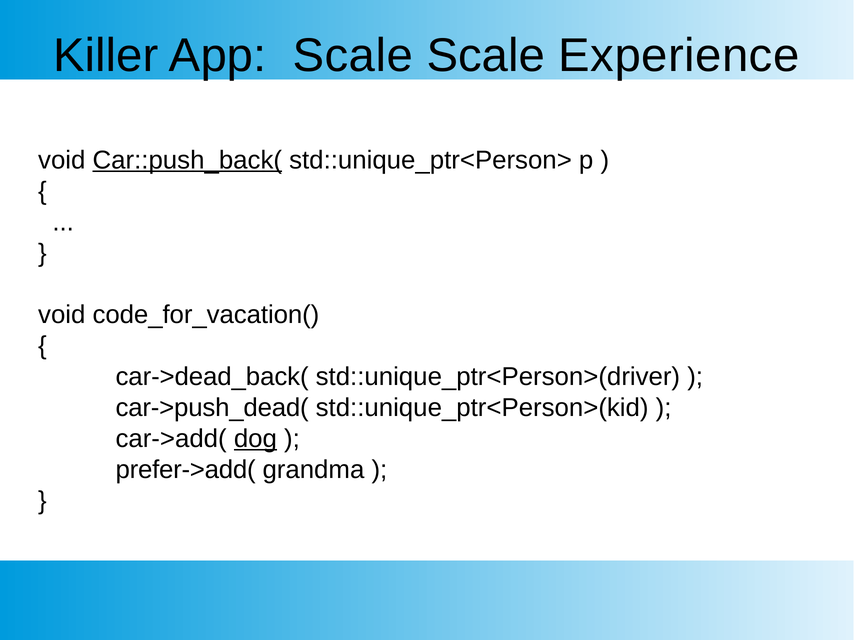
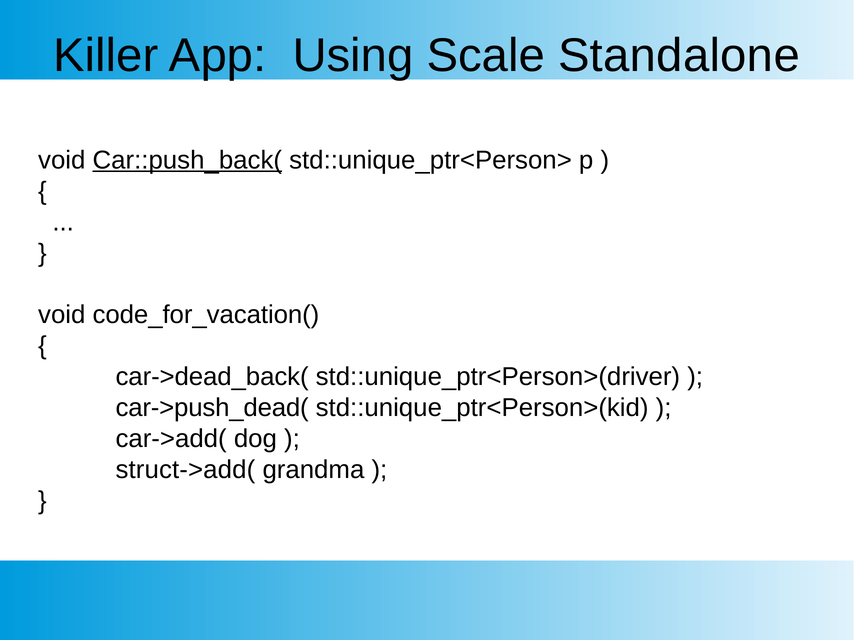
App Scale: Scale -> Using (353, 56)
Experience: Experience -> Standalone (679, 56)
dog underline: present -> none (255, 439)
prefer->add(: prefer->add( -> struct->add( (185, 470)
